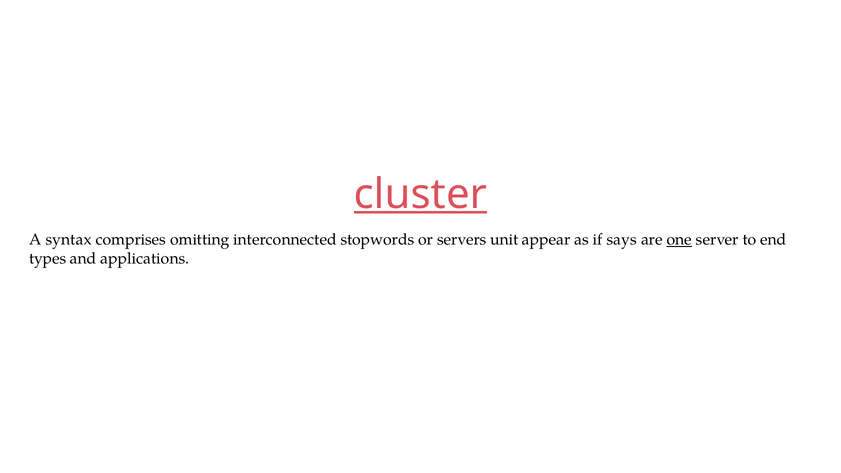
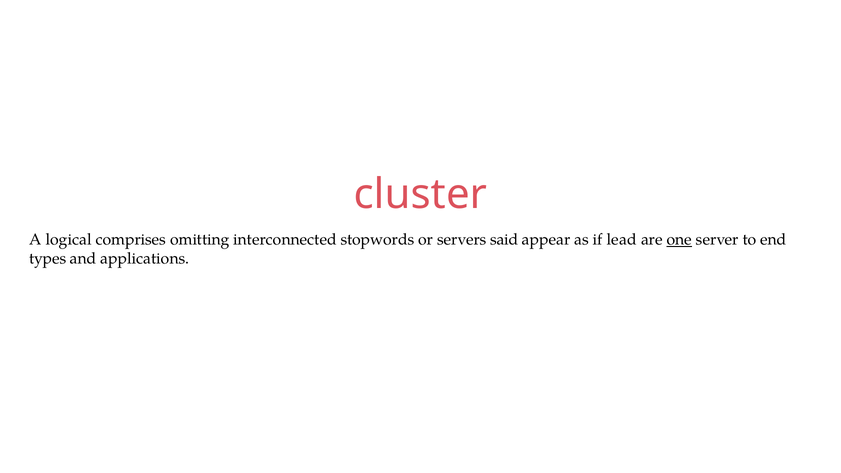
cluster underline: present -> none (420, 194)
syntax: syntax -> logical (69, 240)
unit: unit -> said (504, 240)
says: says -> lead (622, 240)
